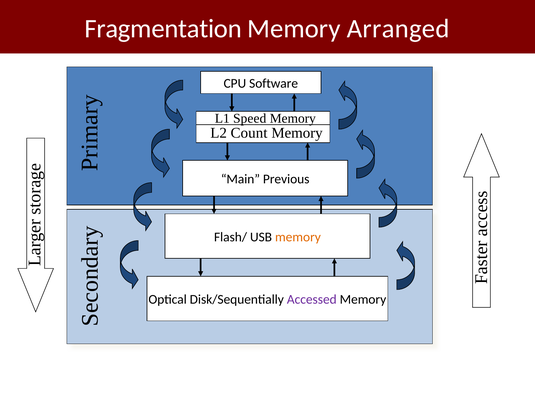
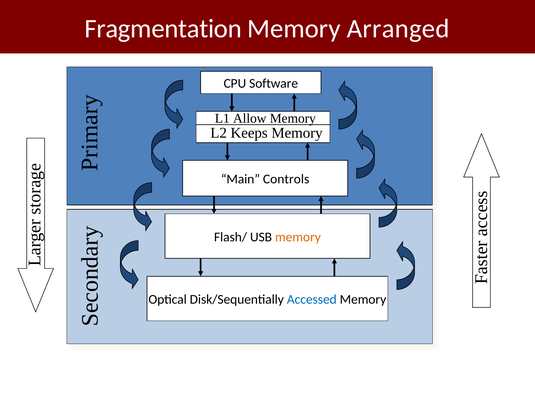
Speed: Speed -> Allow (250, 119)
Count: Count -> Keeps (249, 133)
Previous: Previous -> Controls (286, 179)
Accessed colour: purple -> blue (312, 300)
